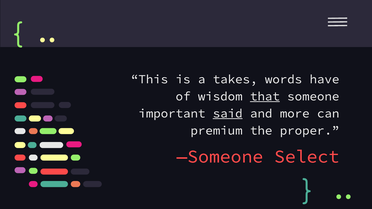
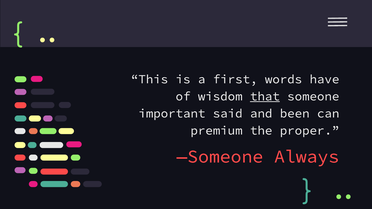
takes: takes -> first (235, 79)
said underline: present -> none (228, 114)
more: more -> been (295, 114)
Select: Select -> Always (307, 157)
